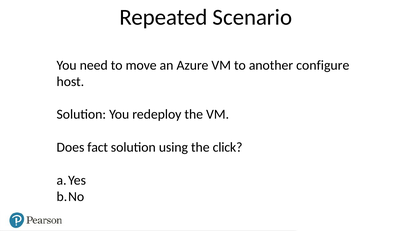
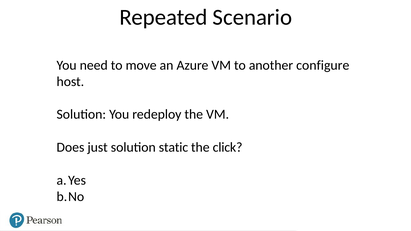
fact: fact -> just (98, 147)
using: using -> static (173, 147)
